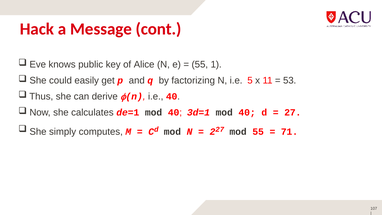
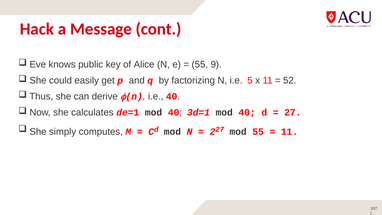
1: 1 -> 9 (216, 64)
53: 53 -> 52 (290, 80)
71: 71 -> 11 (289, 132)
